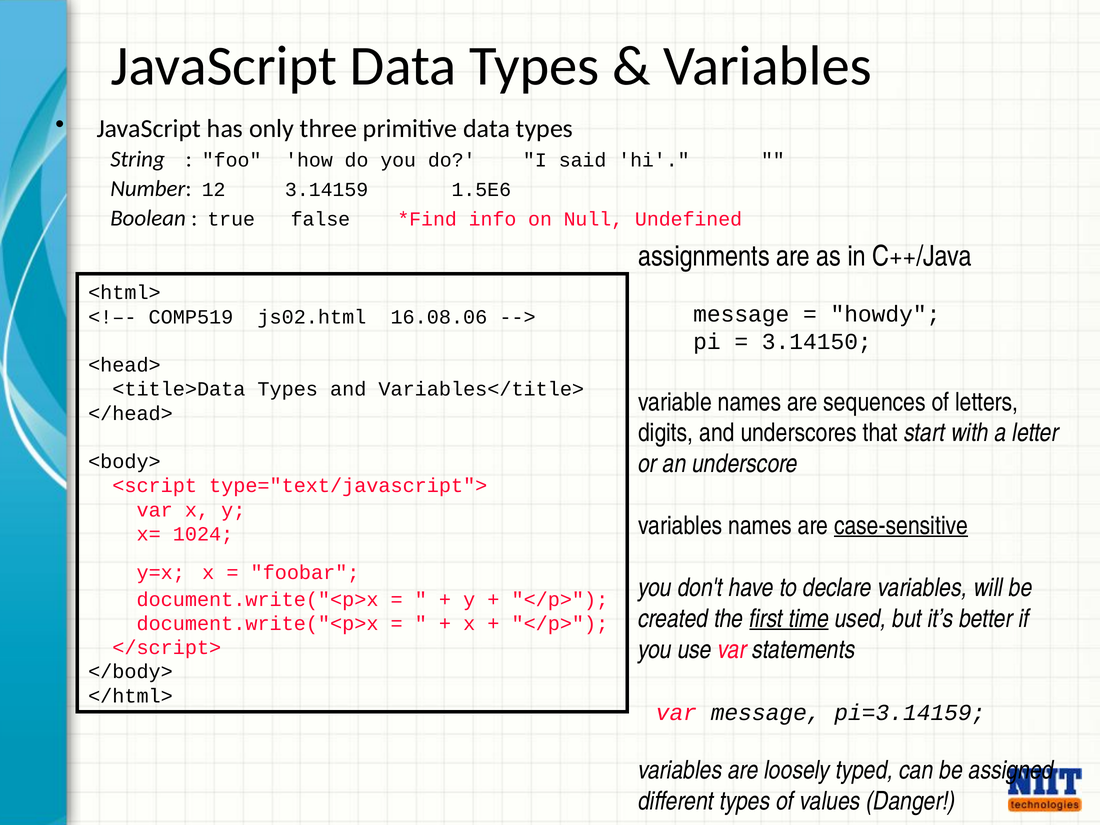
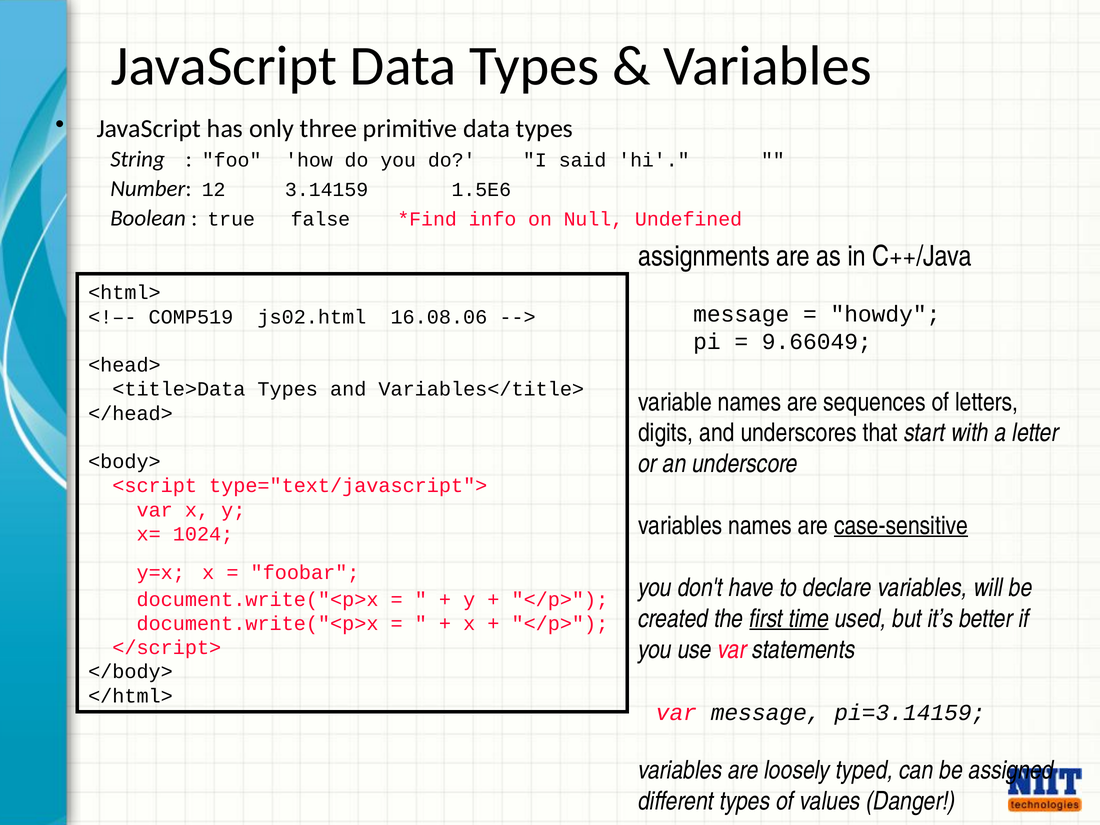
3.14150: 3.14150 -> 9.66049 (817, 342)
